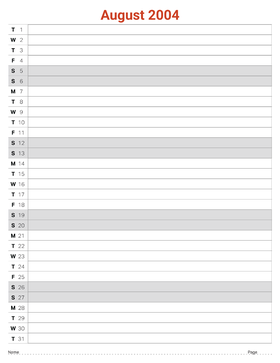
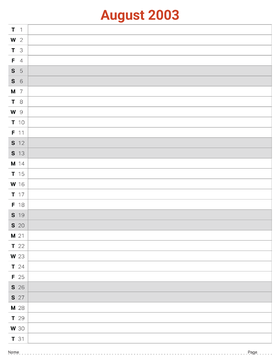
2004: 2004 -> 2003 (164, 15)
